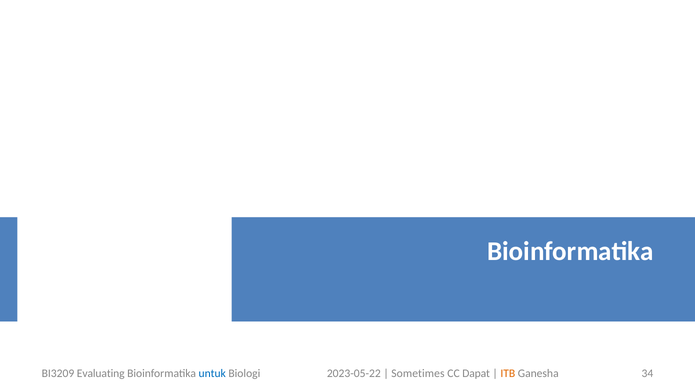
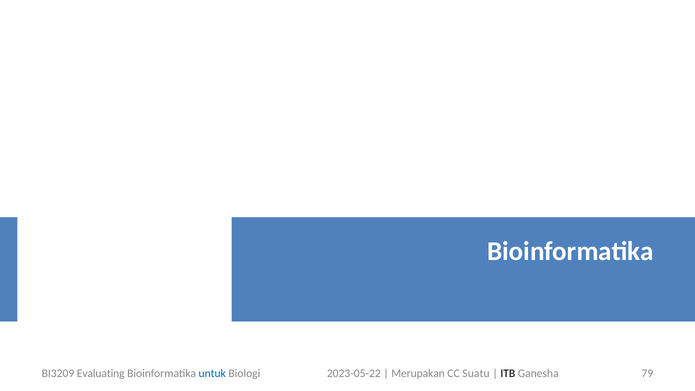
Sometimes: Sometimes -> Merupakan (418, 374)
Dapat: Dapat -> Suatu (476, 374)
ITB colour: orange -> black (508, 374)
34: 34 -> 79 (647, 373)
